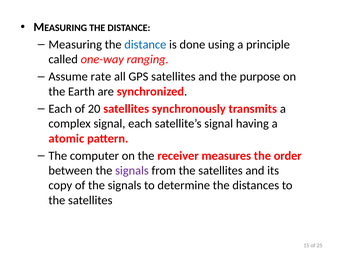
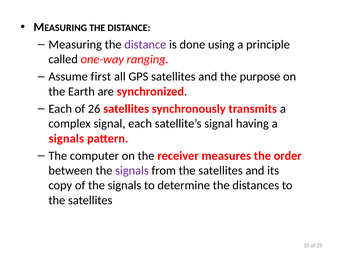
distance colour: blue -> purple (145, 44)
rate: rate -> first (101, 77)
20: 20 -> 26 (94, 109)
atomic: atomic -> signals (66, 139)
